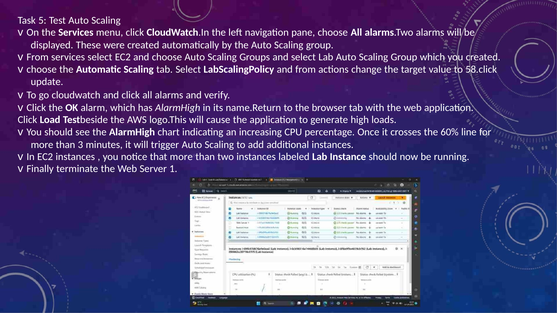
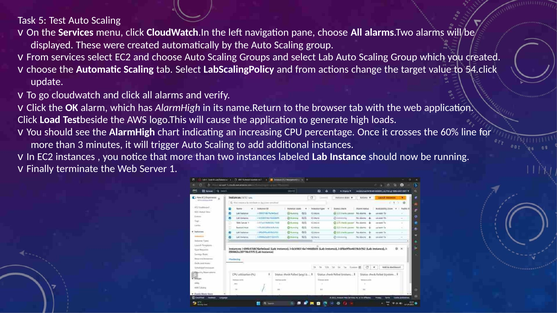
58.click: 58.click -> 54.click (481, 69)
